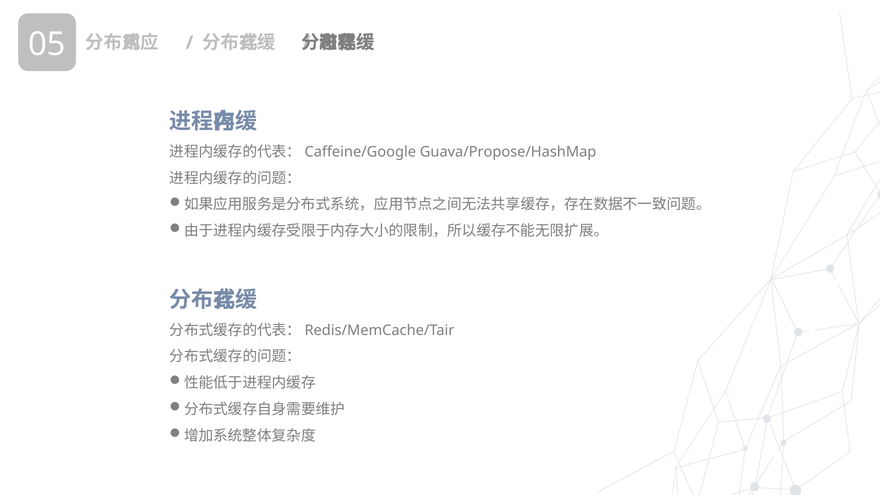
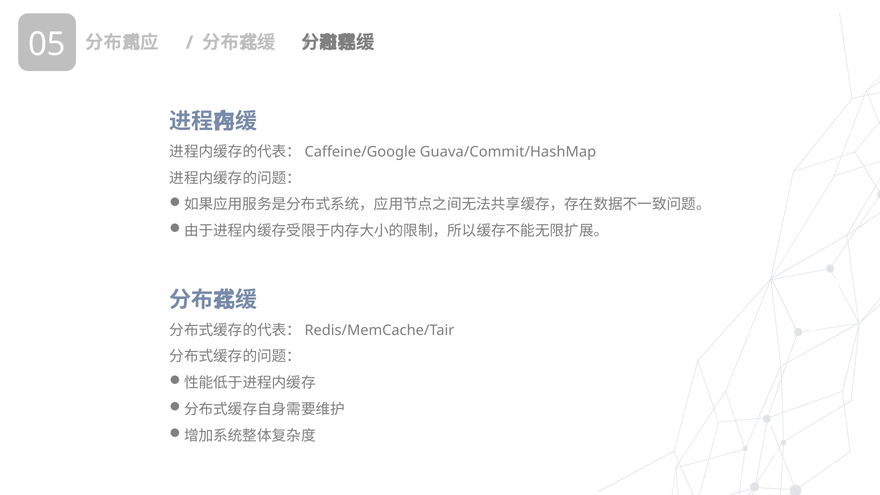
Guava/Propose/HashMap: Guava/Propose/HashMap -> Guava/Commit/HashMap (508, 152)
